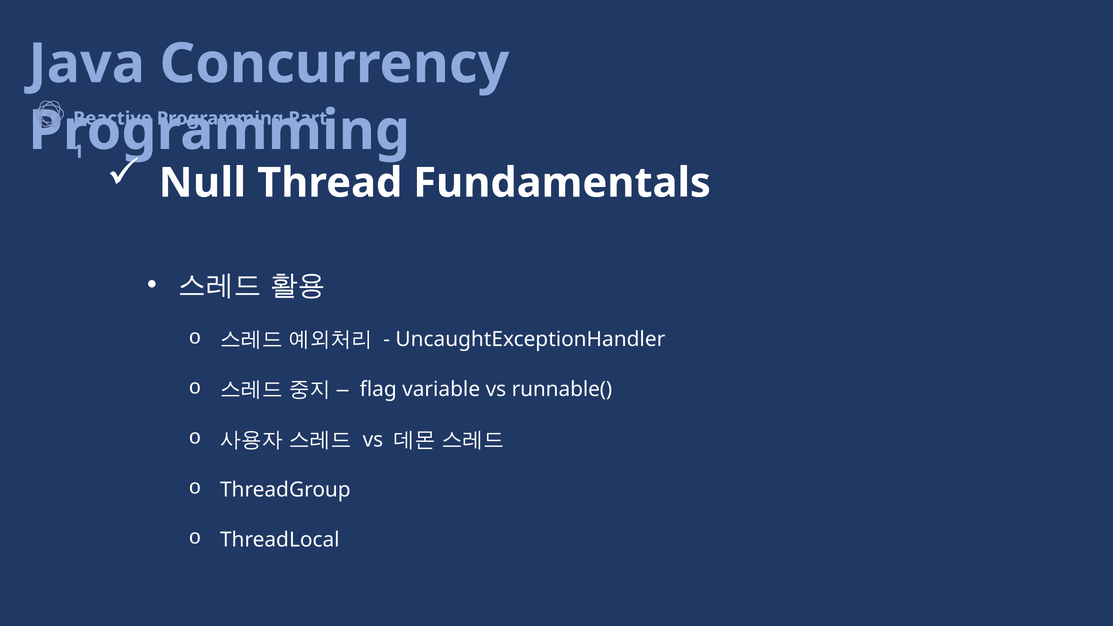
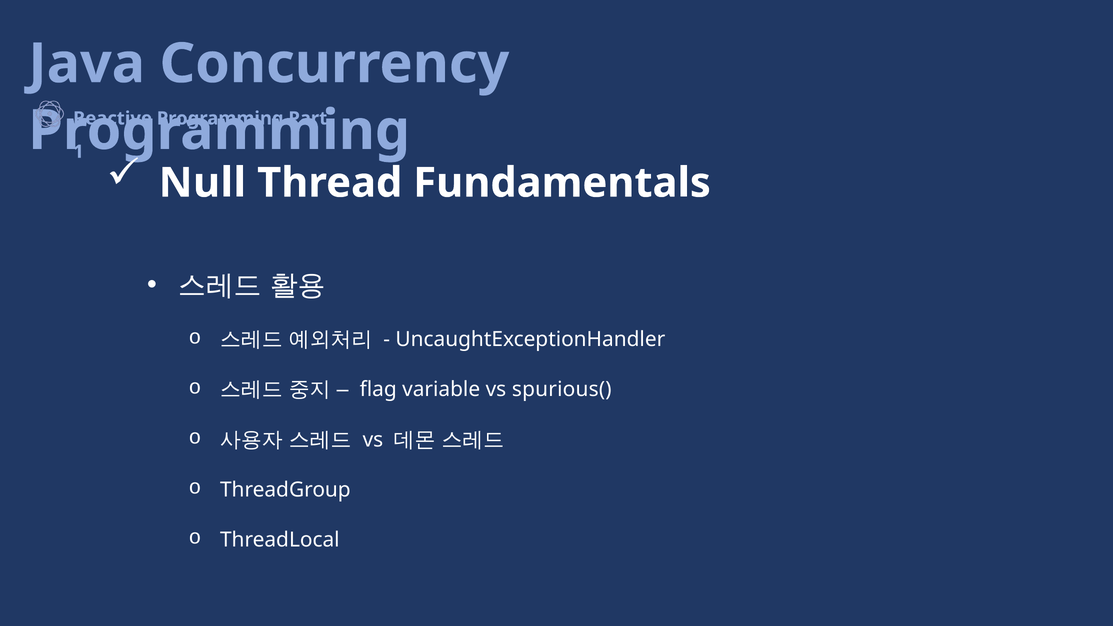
runnable(: runnable( -> spurious( (562, 390)
